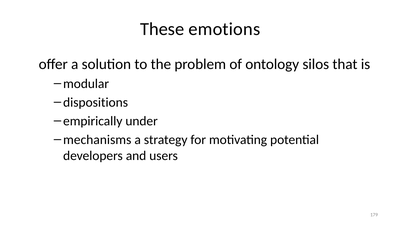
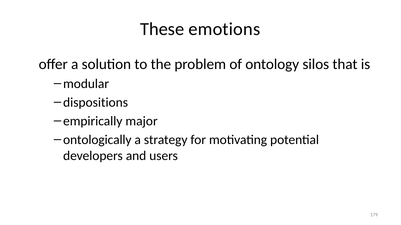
under: under -> major (142, 121)
mechanisms: mechanisms -> ontologically (97, 140)
